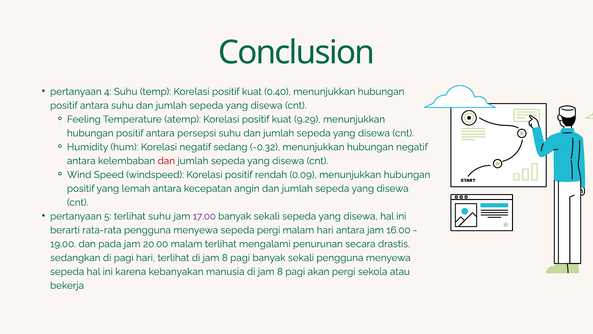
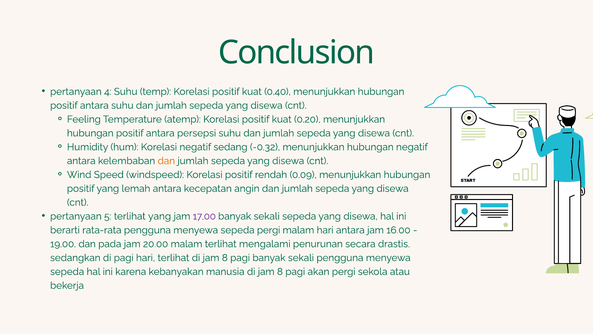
9.29: 9.29 -> 0.20 (307, 119)
dan colour: red -> orange (166, 161)
terlihat suhu: suhu -> yang (160, 216)
